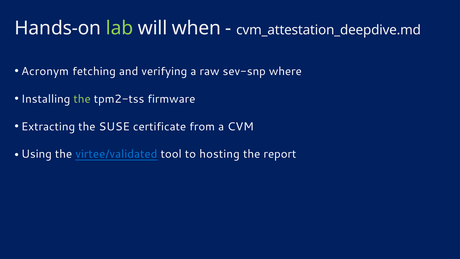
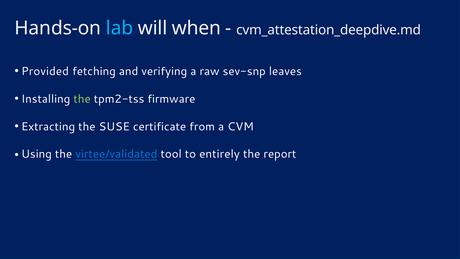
lab colour: light green -> light blue (119, 28)
Acronym: Acronym -> Provided (45, 71)
where: where -> leaves (285, 71)
hosting: hosting -> entirely (220, 154)
